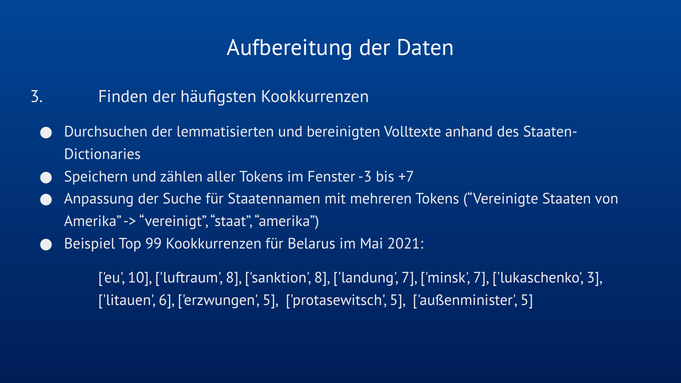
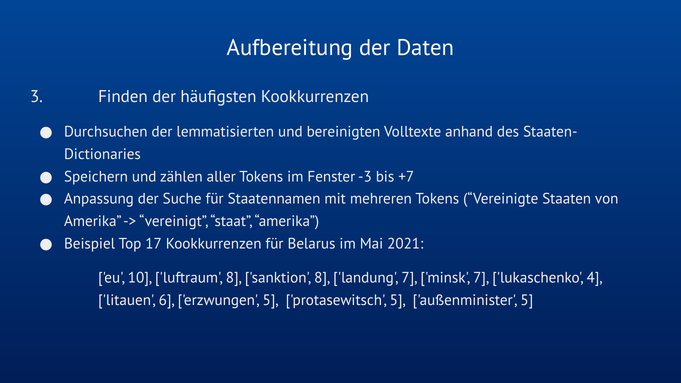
99: 99 -> 17 (154, 244)
lukaschenko 3: 3 -> 4 (595, 278)
